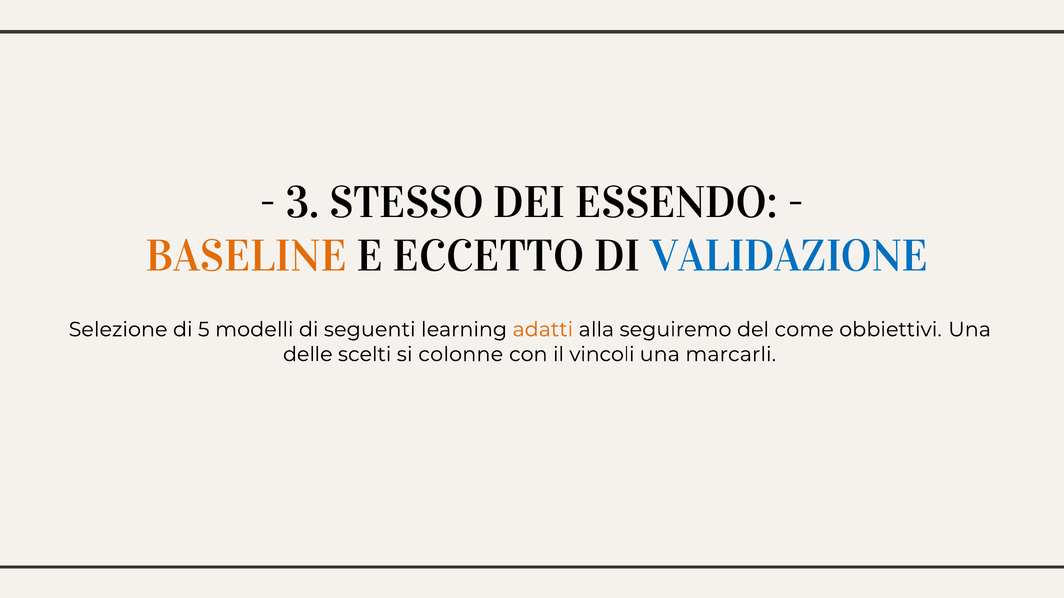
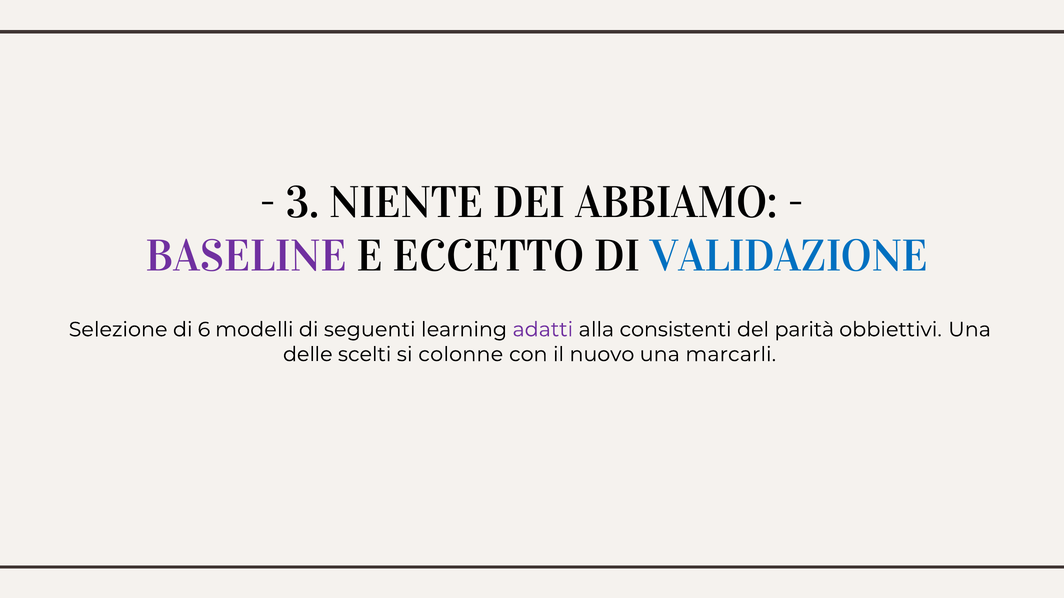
STESSO: STESSO -> NIENTE (406, 203)
ESSENDO: ESSENDO -> ABBIAMO (677, 203)
BASELINE colour: orange -> purple (246, 256)
5: 5 -> 6 (204, 330)
adatti colour: orange -> purple (543, 330)
seguiremo: seguiremo -> consistenti (676, 330)
come: come -> parità (804, 330)
vincoli: vincoli -> nuovo (602, 355)
